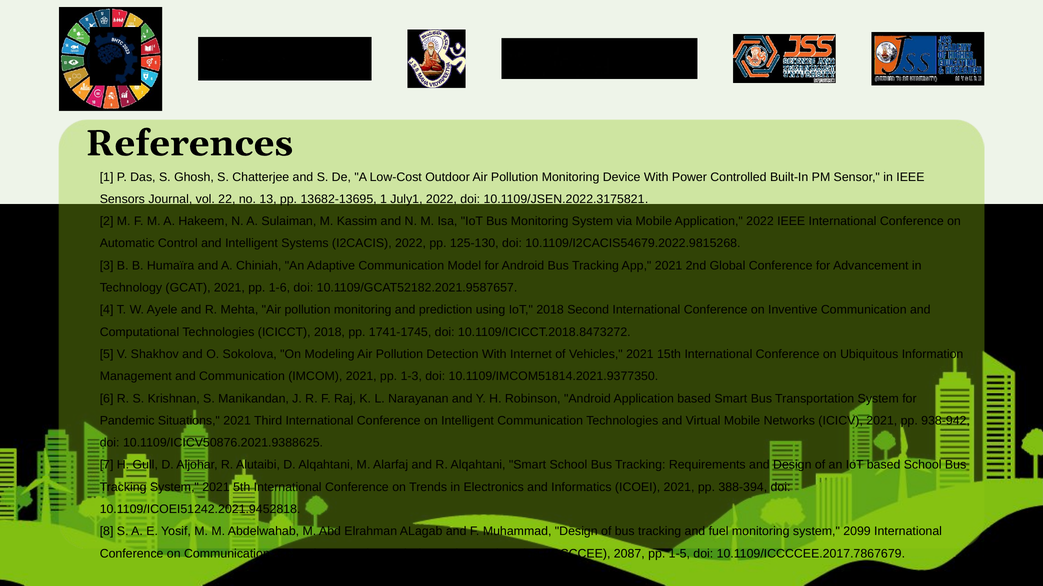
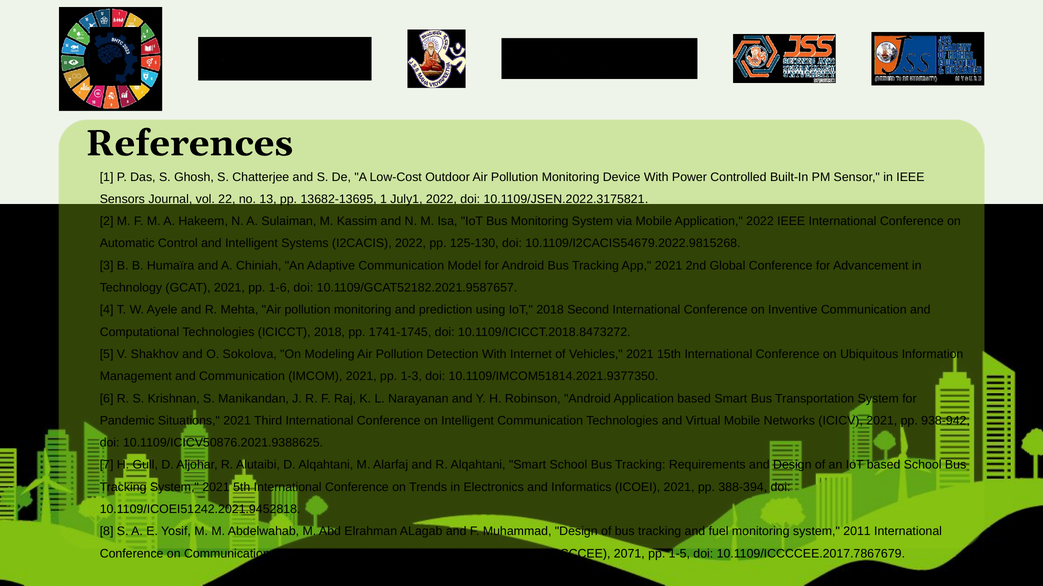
2099: 2099 -> 2011 (857, 532)
2087: 2087 -> 2071 (629, 554)
